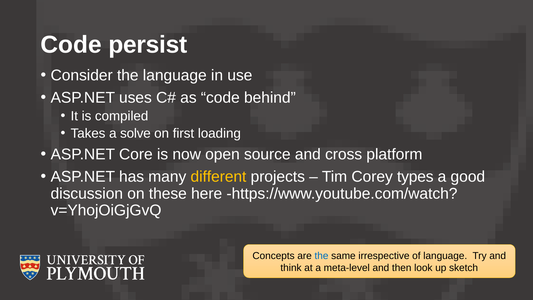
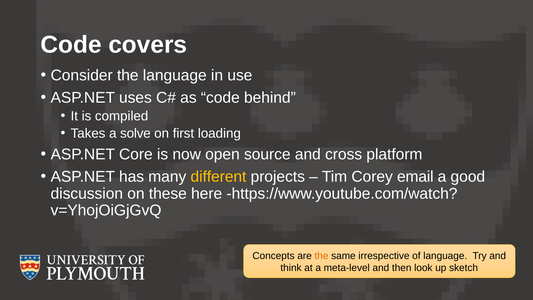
persist: persist -> covers (148, 45)
types: types -> email (415, 177)
the colour: blue -> orange (321, 256)
